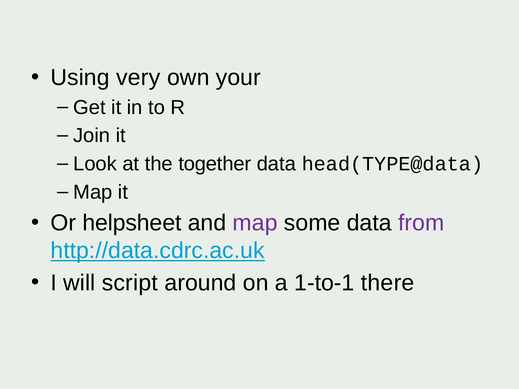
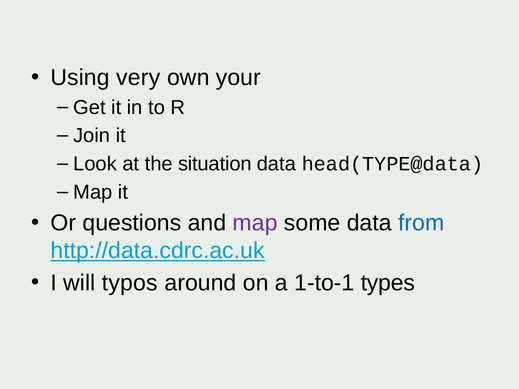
together: together -> situation (215, 164)
helpsheet: helpsheet -> questions (132, 223)
from colour: purple -> blue (421, 223)
script: script -> typos (130, 283)
there: there -> types (388, 283)
